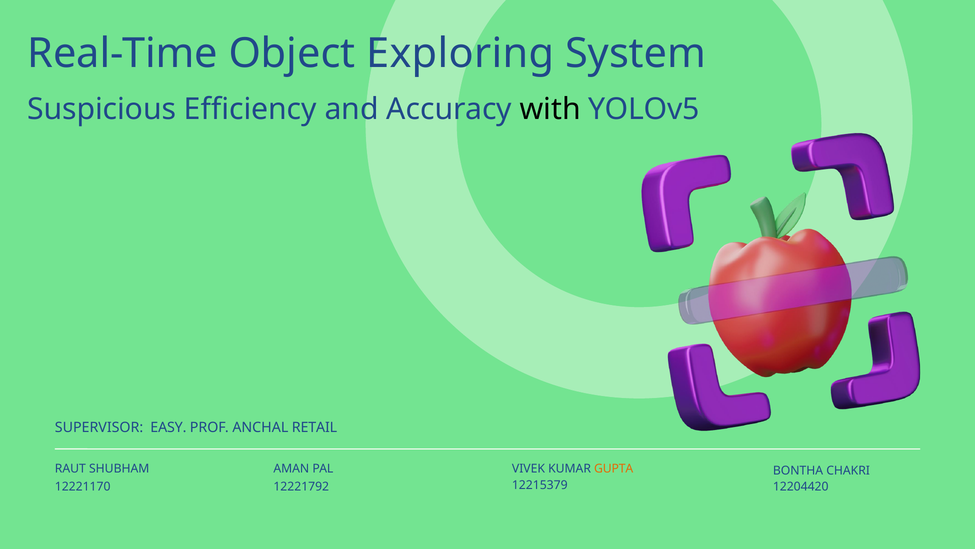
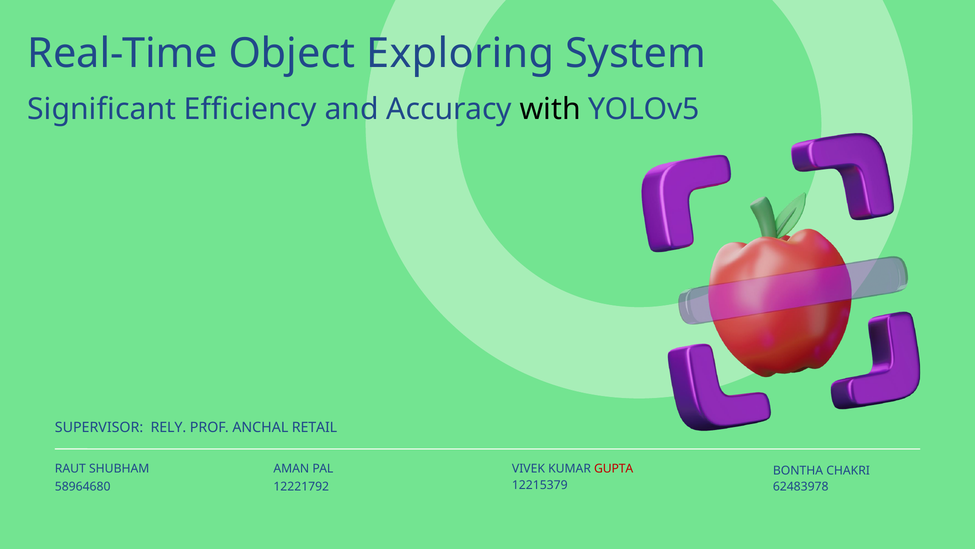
Suspicious: Suspicious -> Significant (102, 109)
EASY: EASY -> RELY (168, 427)
GUPTA colour: orange -> red (614, 468)
12221170: 12221170 -> 58964680 (83, 486)
12204420: 12204420 -> 62483978 (801, 486)
